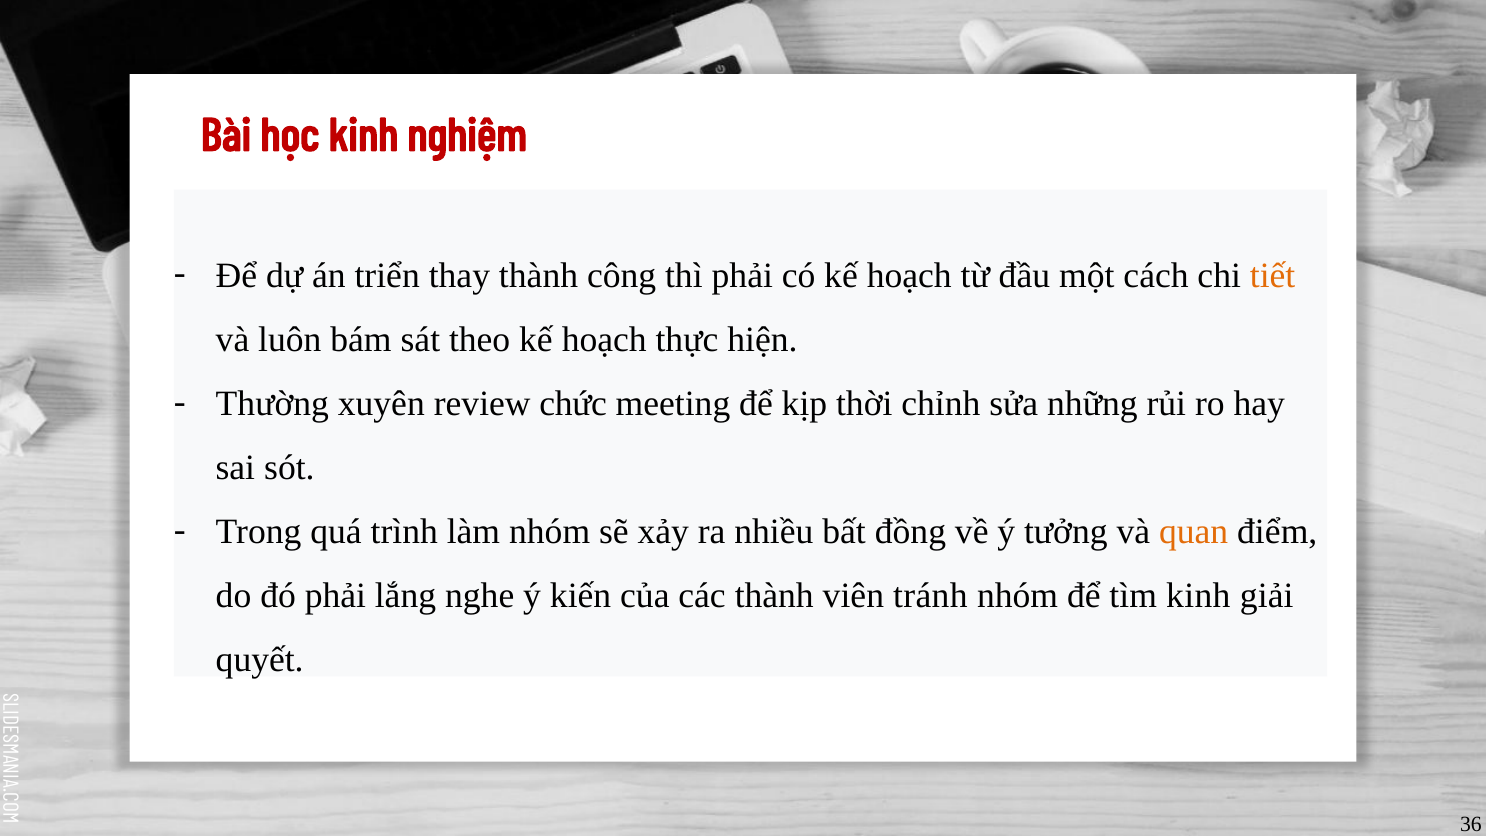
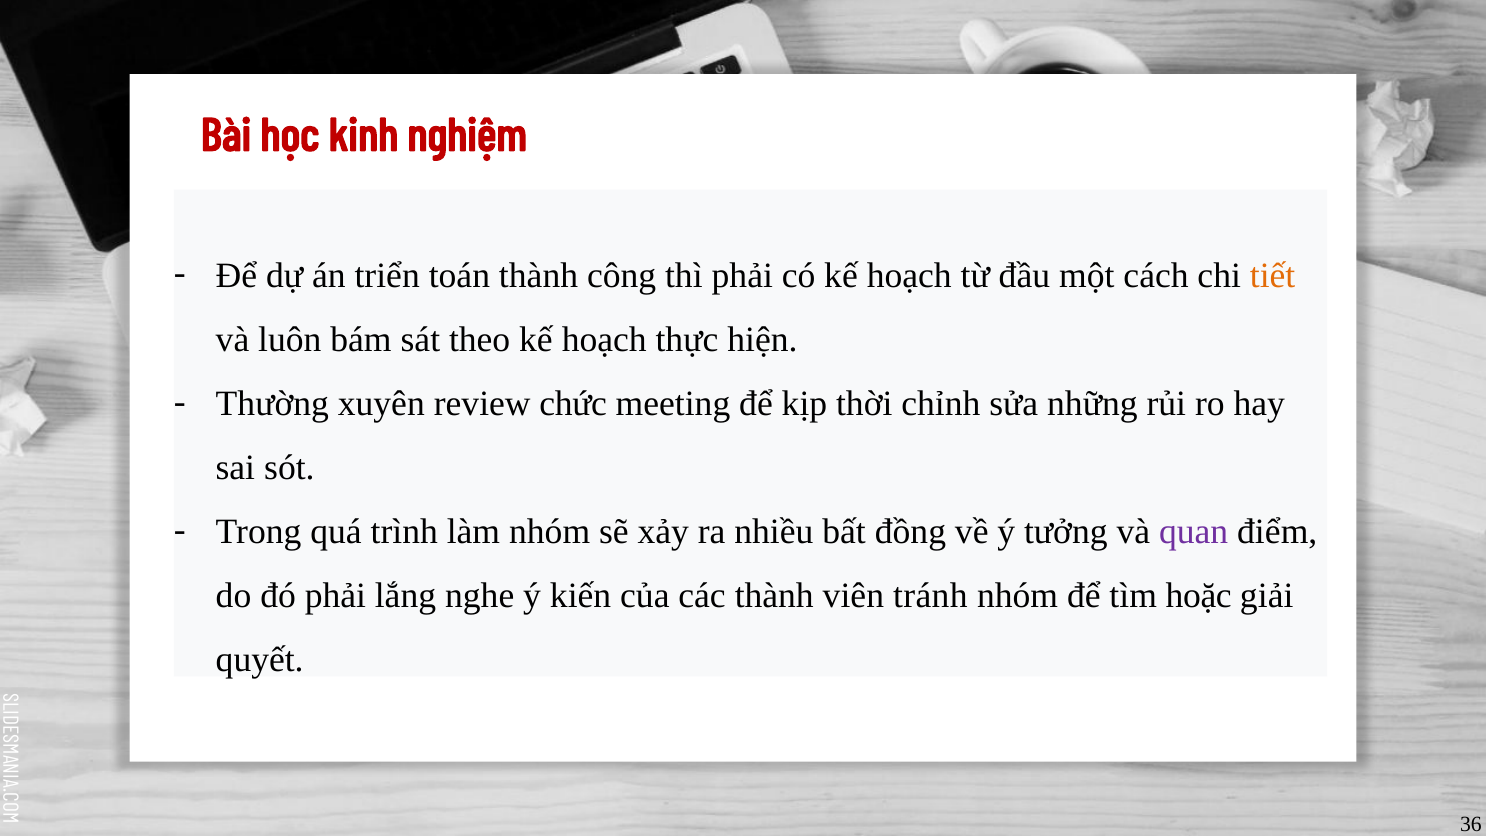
thay: thay -> toán (459, 275)
quan colour: orange -> purple (1194, 531)
tìm kinh: kinh -> hoặc (1199, 595)
